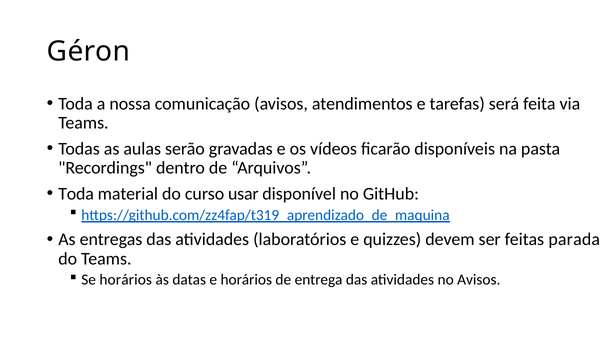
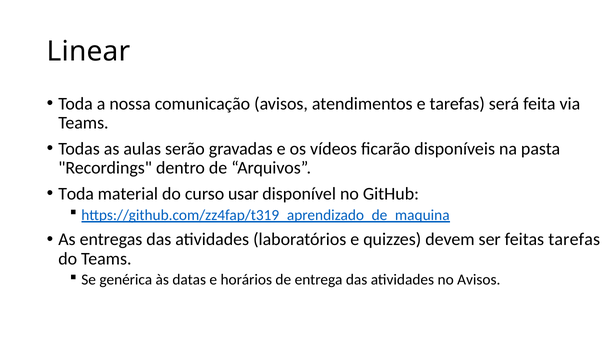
Géron: Géron -> Linear (88, 52)
feitas parada: parada -> tarefas (574, 240)
Se horários: horários -> genérica (126, 280)
